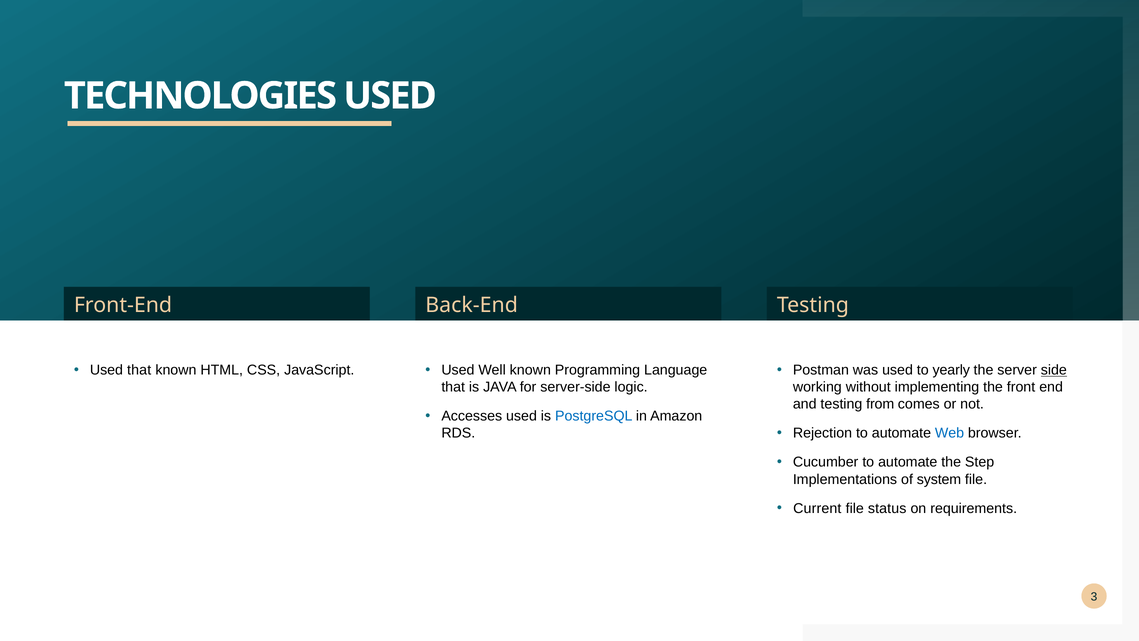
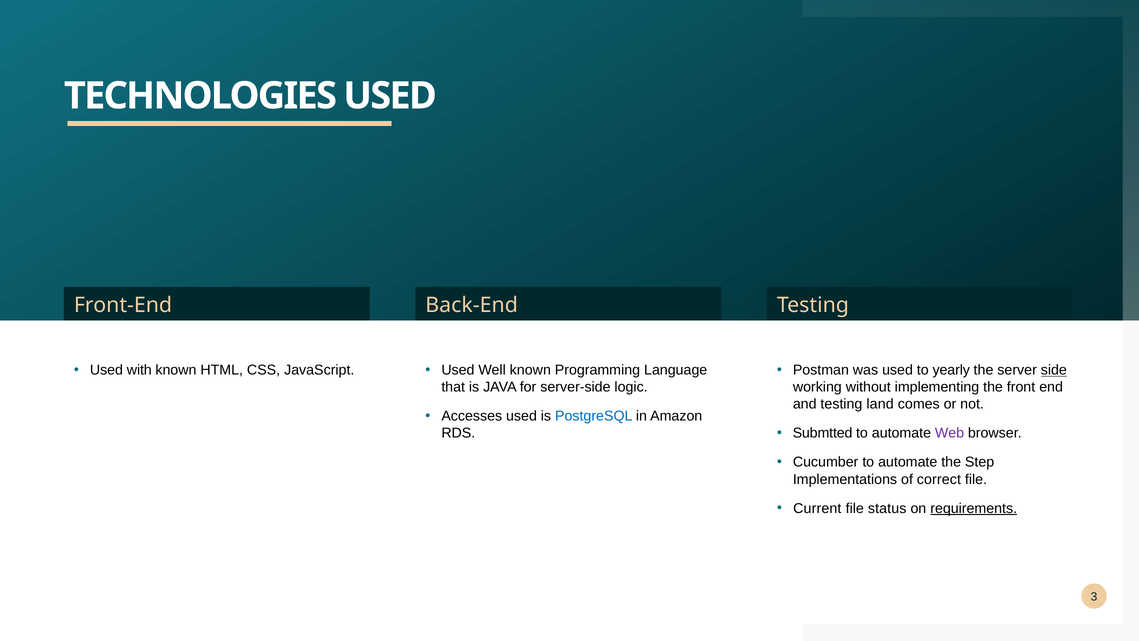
Used that: that -> with (139, 370)
from: from -> land (880, 404)
Rejection: Rejection -> Submtted (823, 433)
Web colour: blue -> purple (950, 433)
system: system -> correct (939, 479)
requirements underline: none -> present (974, 508)
